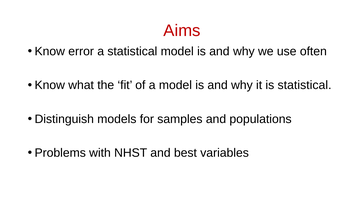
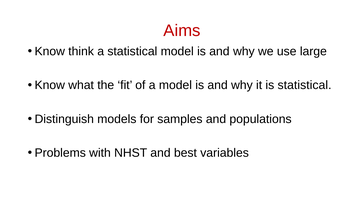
error: error -> think (81, 51)
often: often -> large (313, 51)
